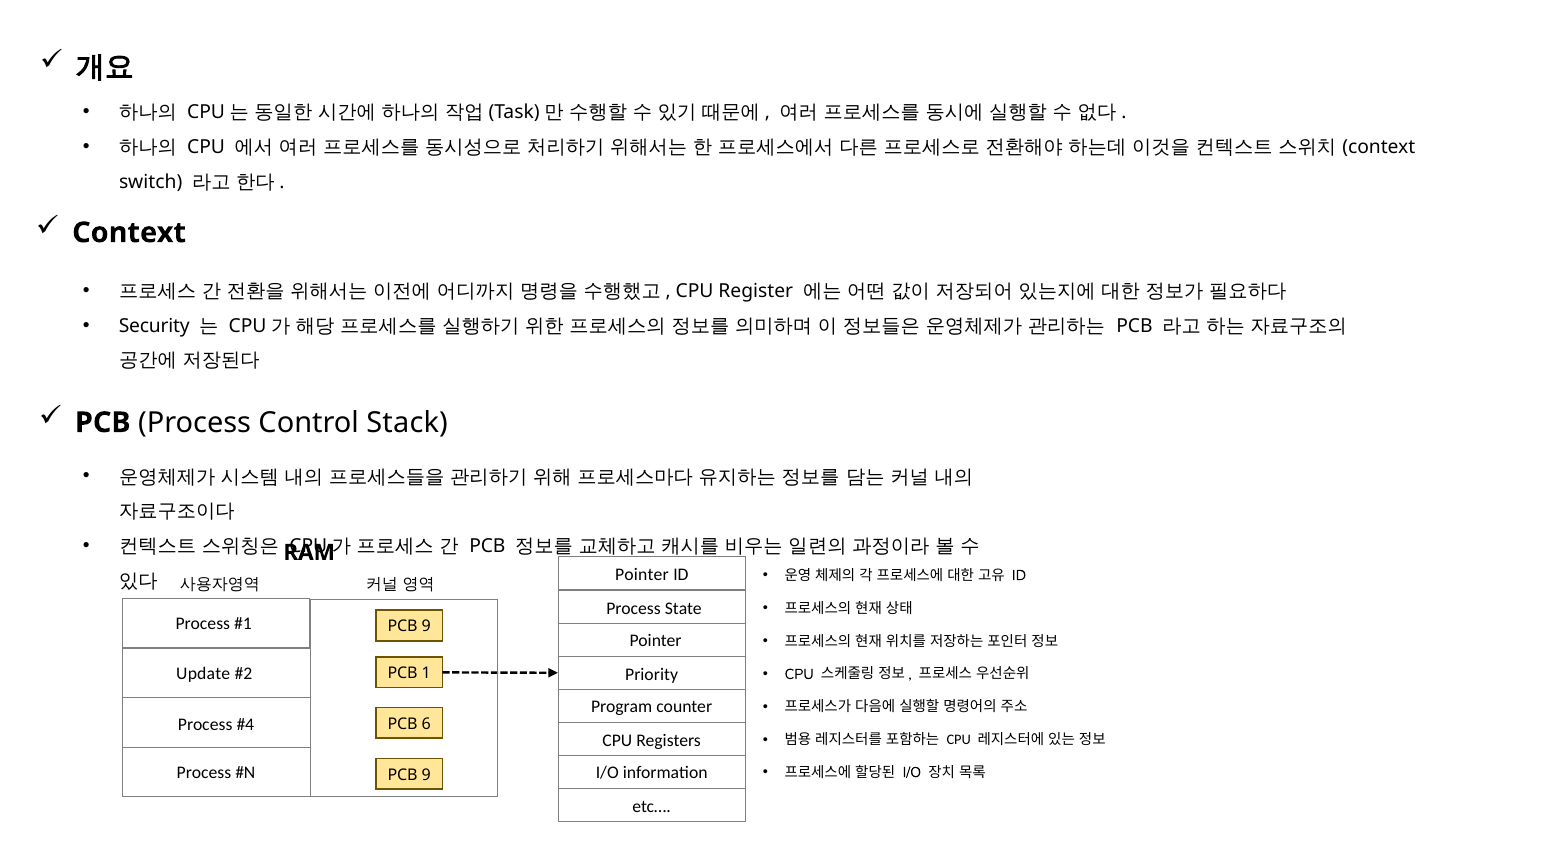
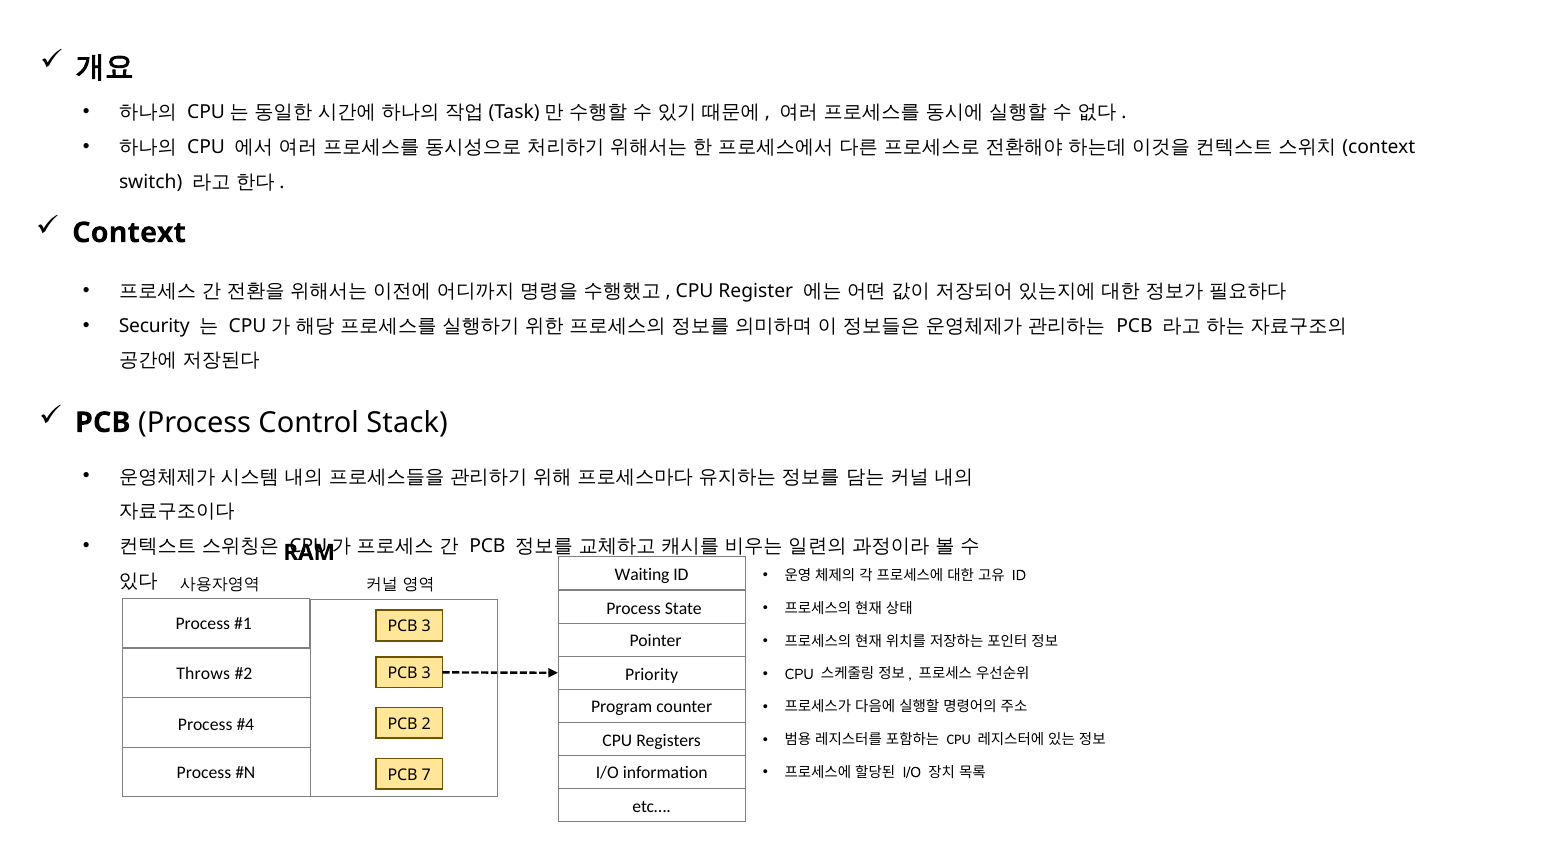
Pointer: Pointer -> Waiting (642, 574)
9: 9 -> 3 (426, 627)
Update: Update -> Throws (203, 674)
1: 1 -> 3 (426, 673)
6: 6 -> 2 (426, 724)
9: 9 -> 7 (426, 775)
